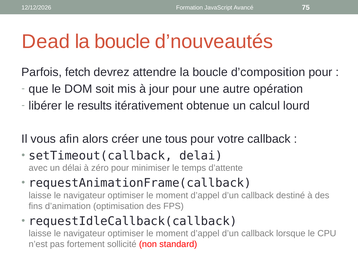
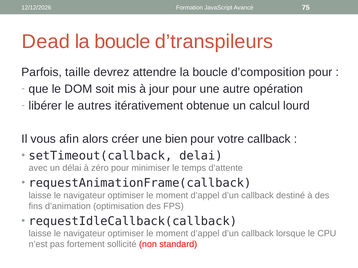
d’nouveautés: d’nouveautés -> d’transpileurs (214, 42)
fetch: fetch -> taille (78, 72)
results: results -> autres (95, 106)
tous: tous -> bien (176, 139)
